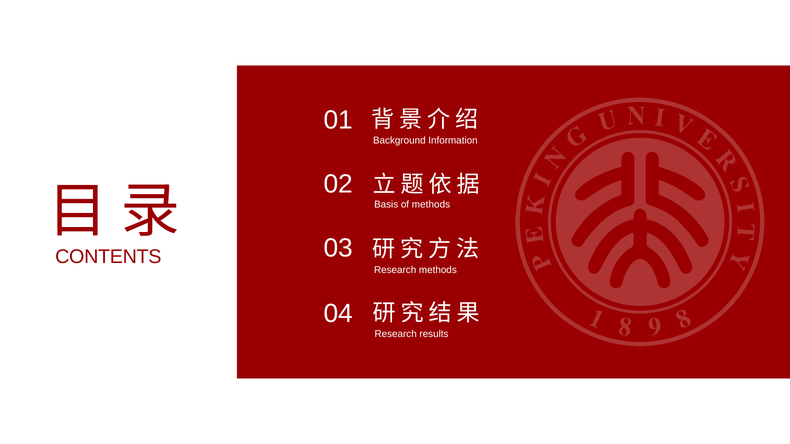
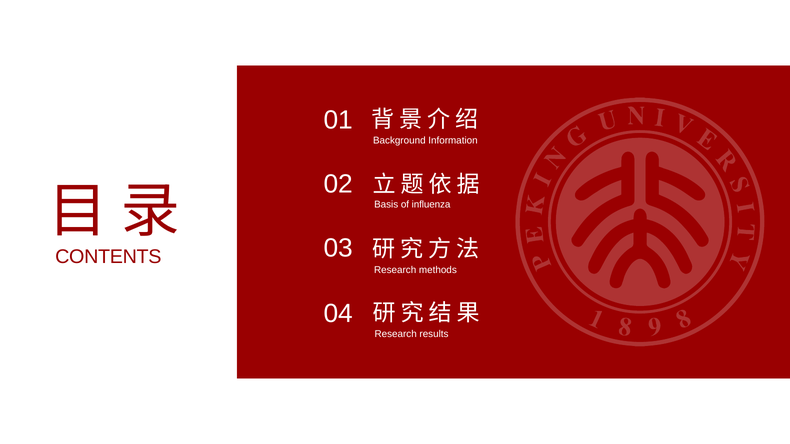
of methods: methods -> influenza (431, 205)
